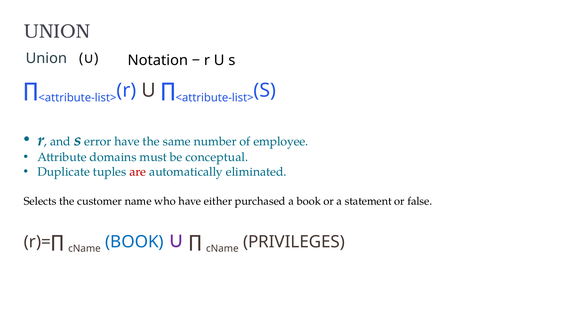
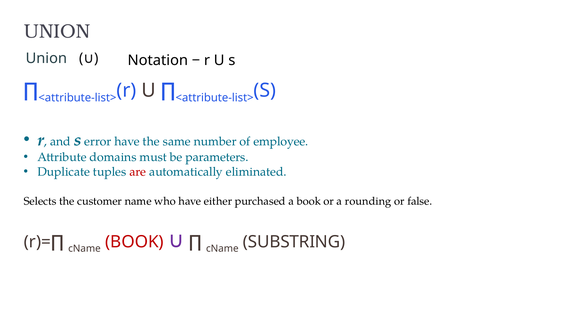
conceptual: conceptual -> parameters (217, 157)
statement: statement -> rounding (368, 202)
BOOK colour: blue -> red (134, 242)
PRIVILEGES: PRIVILEGES -> SUBSTRING (294, 242)
